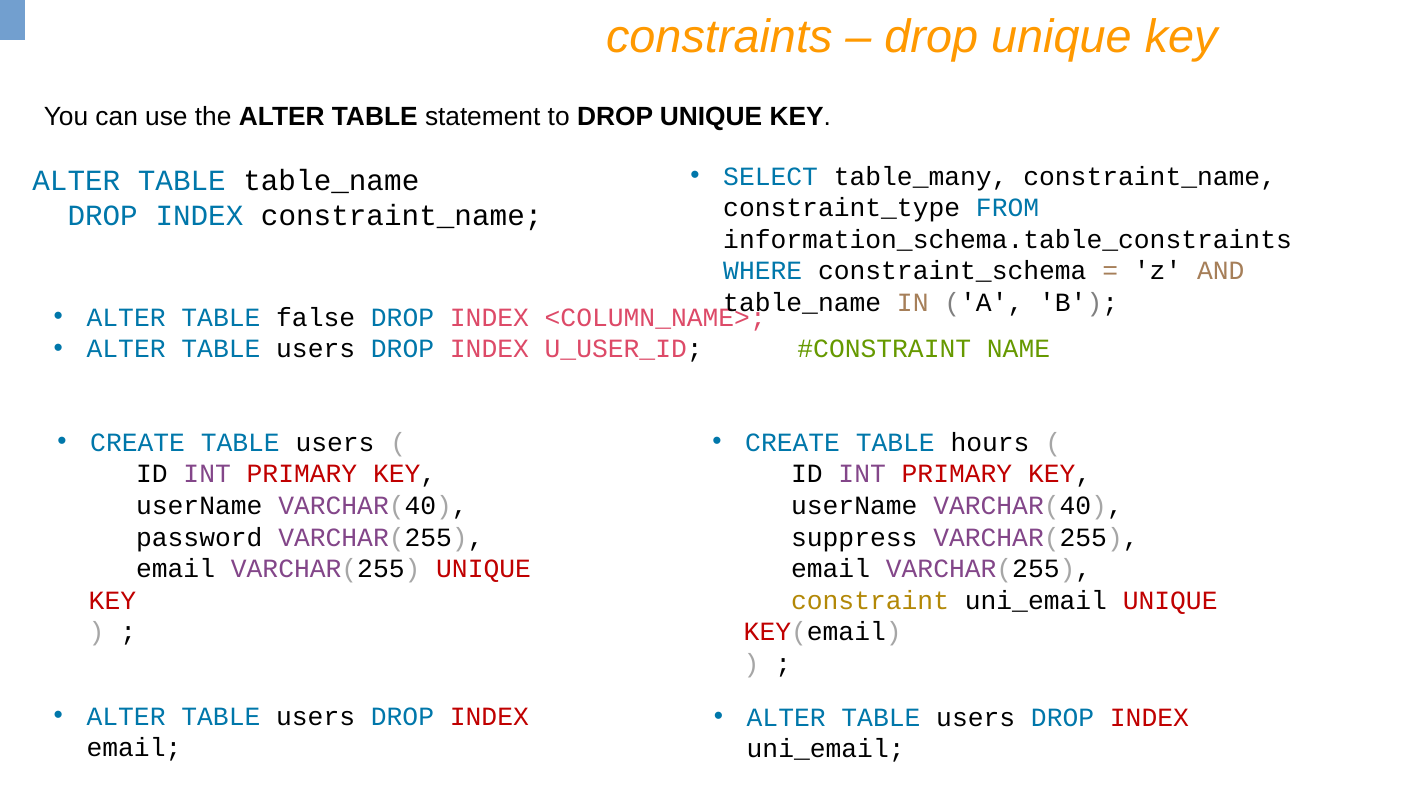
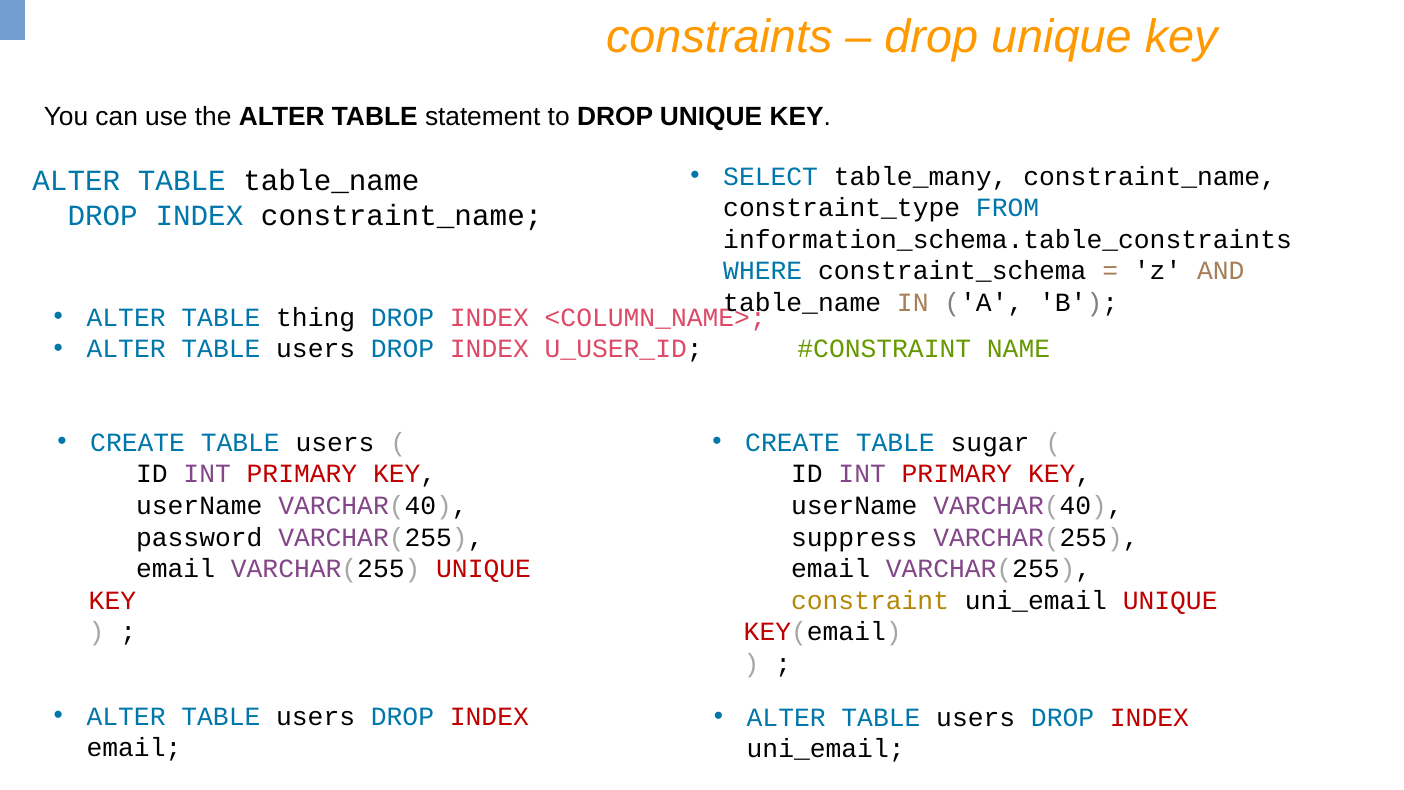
false: false -> thing (316, 317)
hours: hours -> sugar (990, 443)
